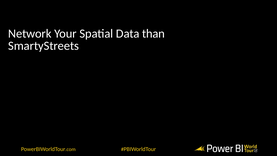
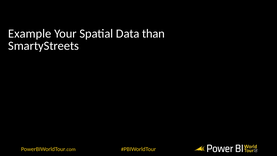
Network: Network -> Example (30, 34)
